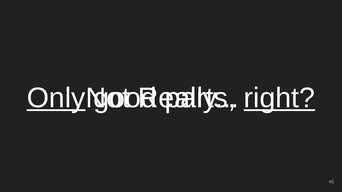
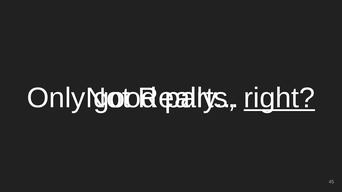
Only underline: present -> none (56, 98)
